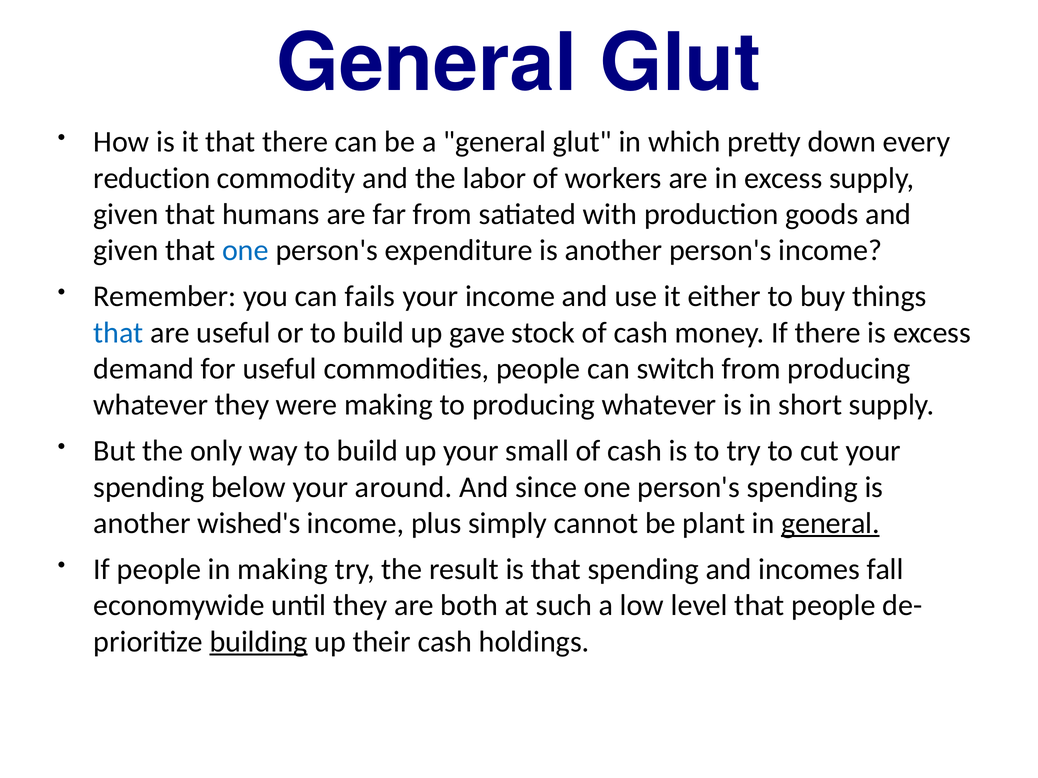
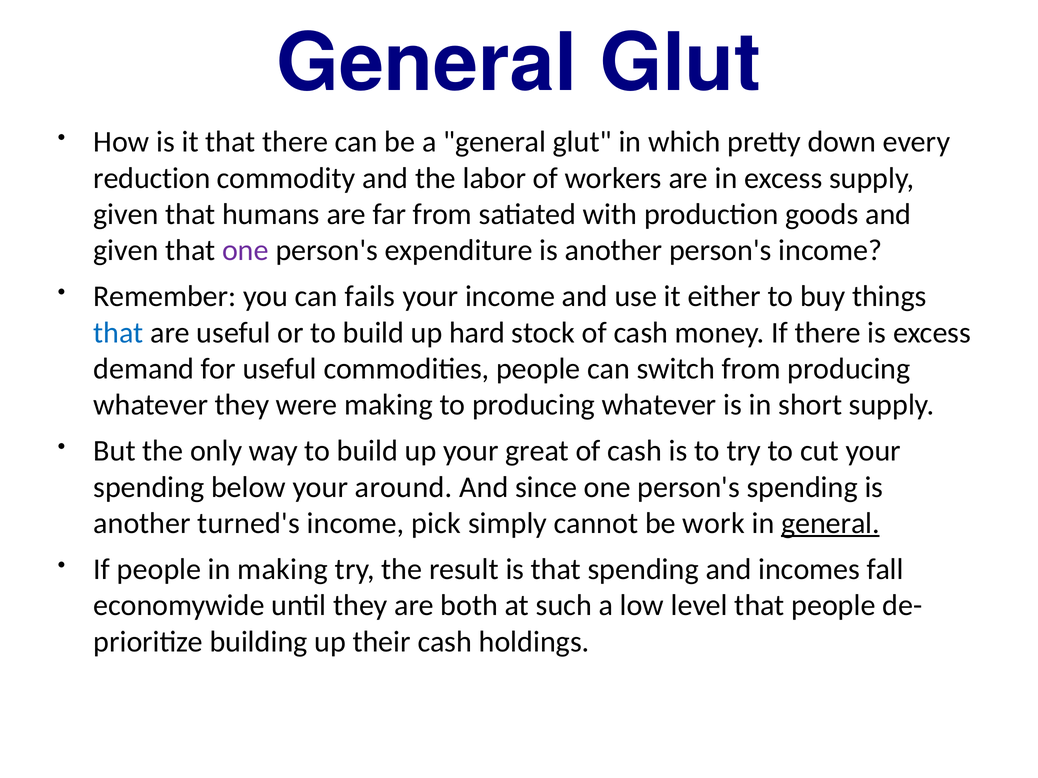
one colour: blue -> purple (245, 250)
gave: gave -> hard (477, 333)
small: small -> great (537, 451)
wished's: wished's -> turned's (249, 524)
plus: plus -> pick (436, 524)
plant: plant -> work (714, 524)
building underline: present -> none (259, 642)
